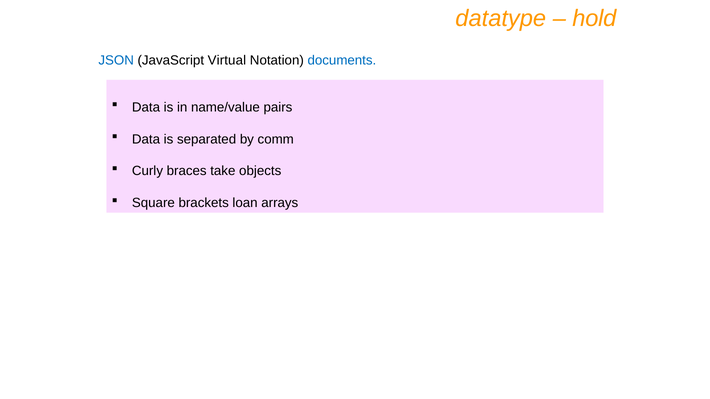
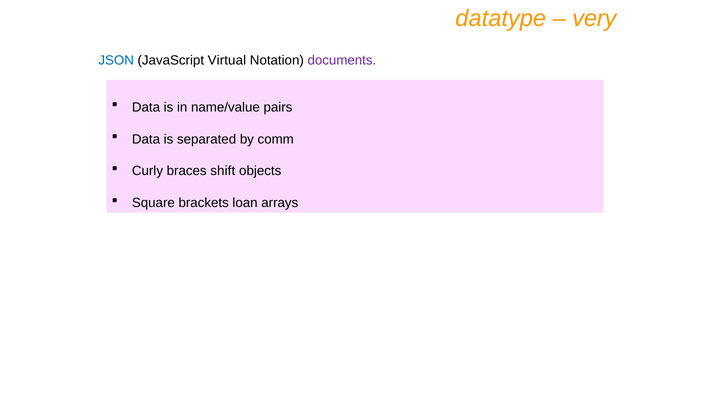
hold: hold -> very (594, 18)
documents colour: blue -> purple (342, 60)
take: take -> shift (223, 171)
